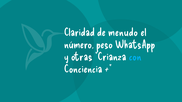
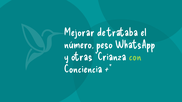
Claridad: Claridad -> Mejorar (79, 32)
menudo: menudo -> trataba (123, 32)
con colour: light blue -> light green (135, 57)
